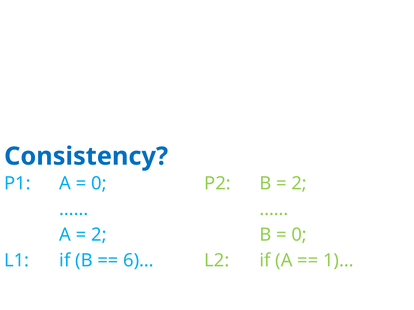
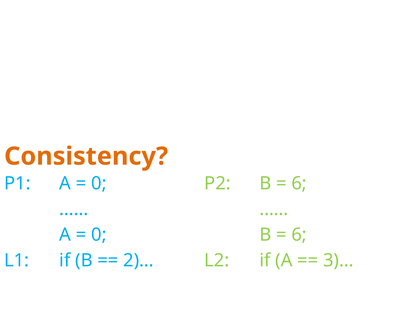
Consistency colour: blue -> orange (86, 157)
2: 2 -> 6 (299, 184)
2: 2 -> 0 (99, 235)
0: 0 -> 6 (299, 235)
6)…: 6)… -> 2)… (139, 261)
1)…: 1)… -> 3)… (338, 261)
